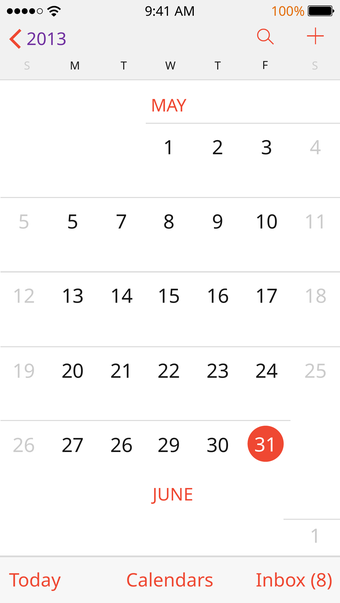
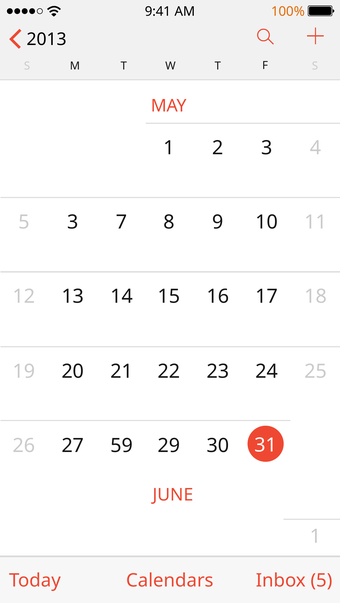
2013 colour: purple -> black (47, 39)
5 5: 5 -> 3 (73, 222)
27 26: 26 -> 59 (122, 446)
Inbox 8: 8 -> 5 (322, 581)
